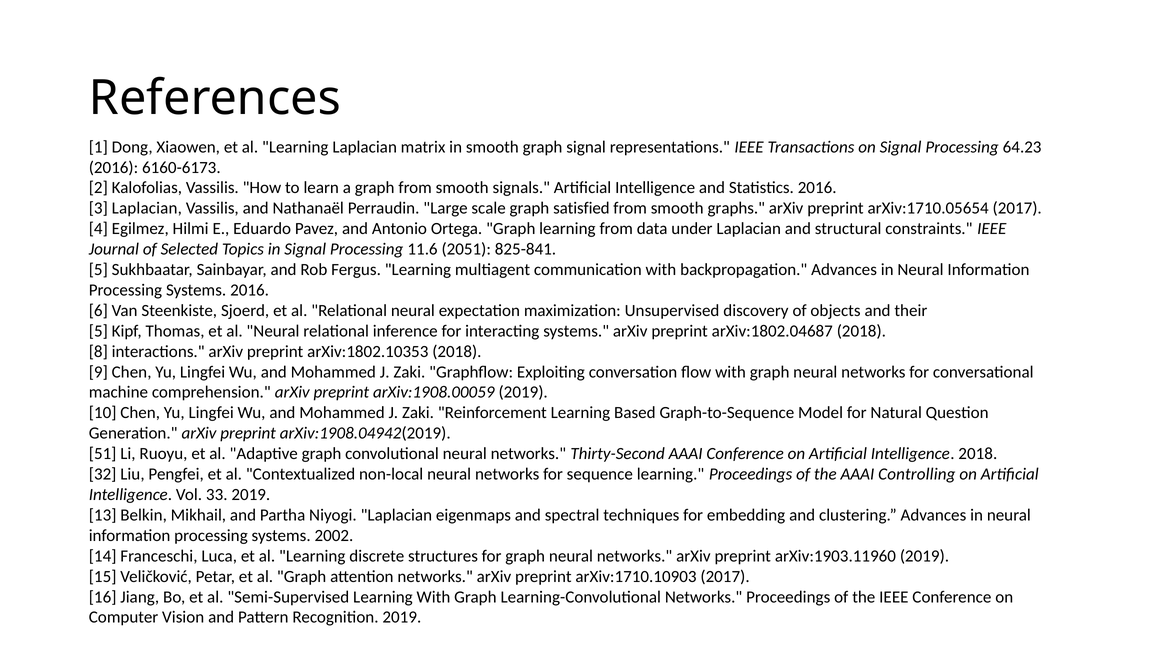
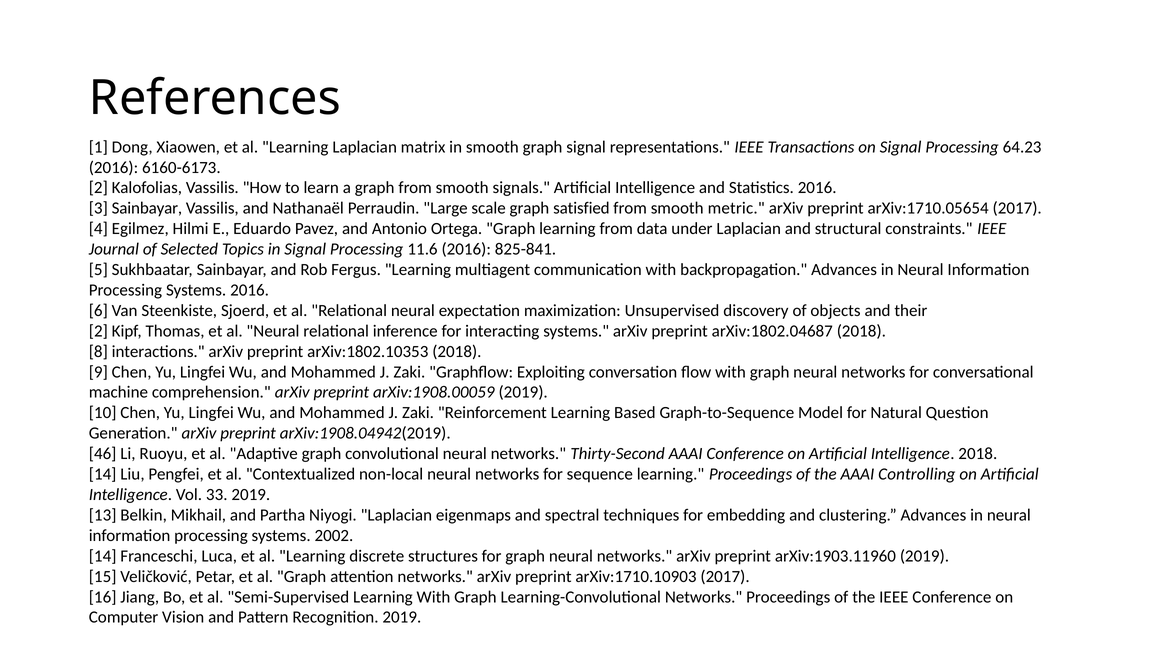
3 Laplacian: Laplacian -> Sainbayar (147, 208)
graphs: graphs -> metric (736, 208)
11.6 2051: 2051 -> 2016 (466, 249)
5: 5 -> 2 (98, 331)
51: 51 -> 46 (103, 453)
32: 32 -> 14 (103, 474)
